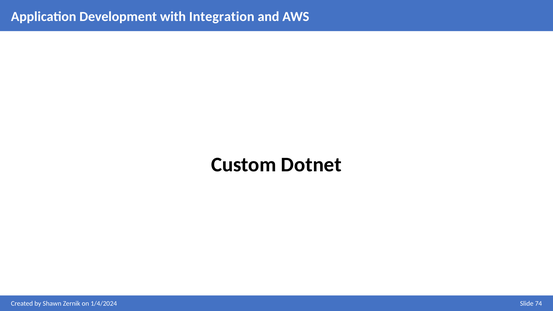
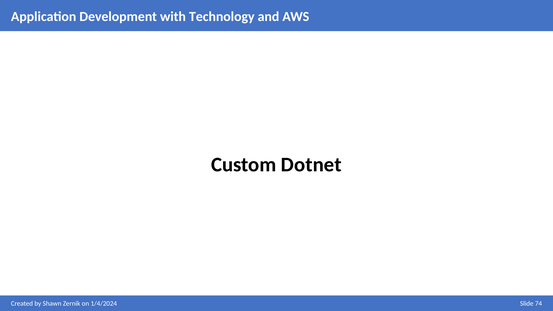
Integration: Integration -> Technology (222, 16)
